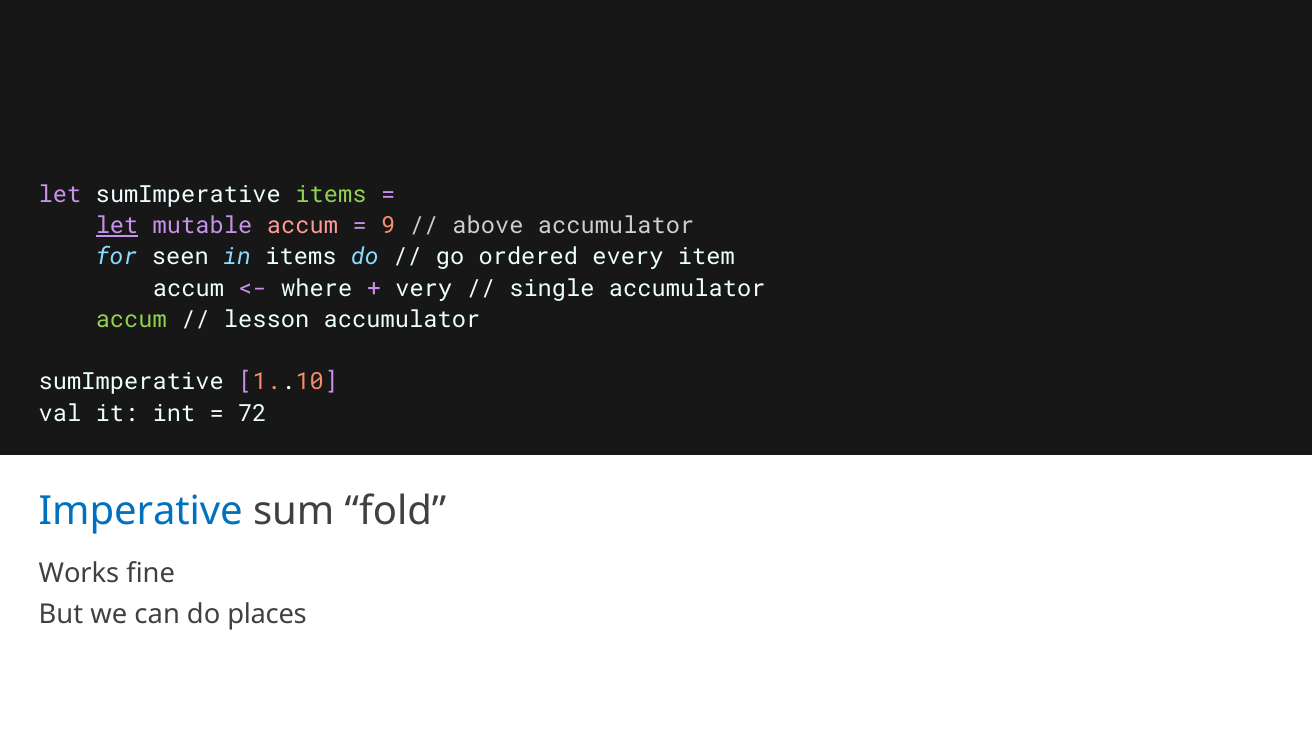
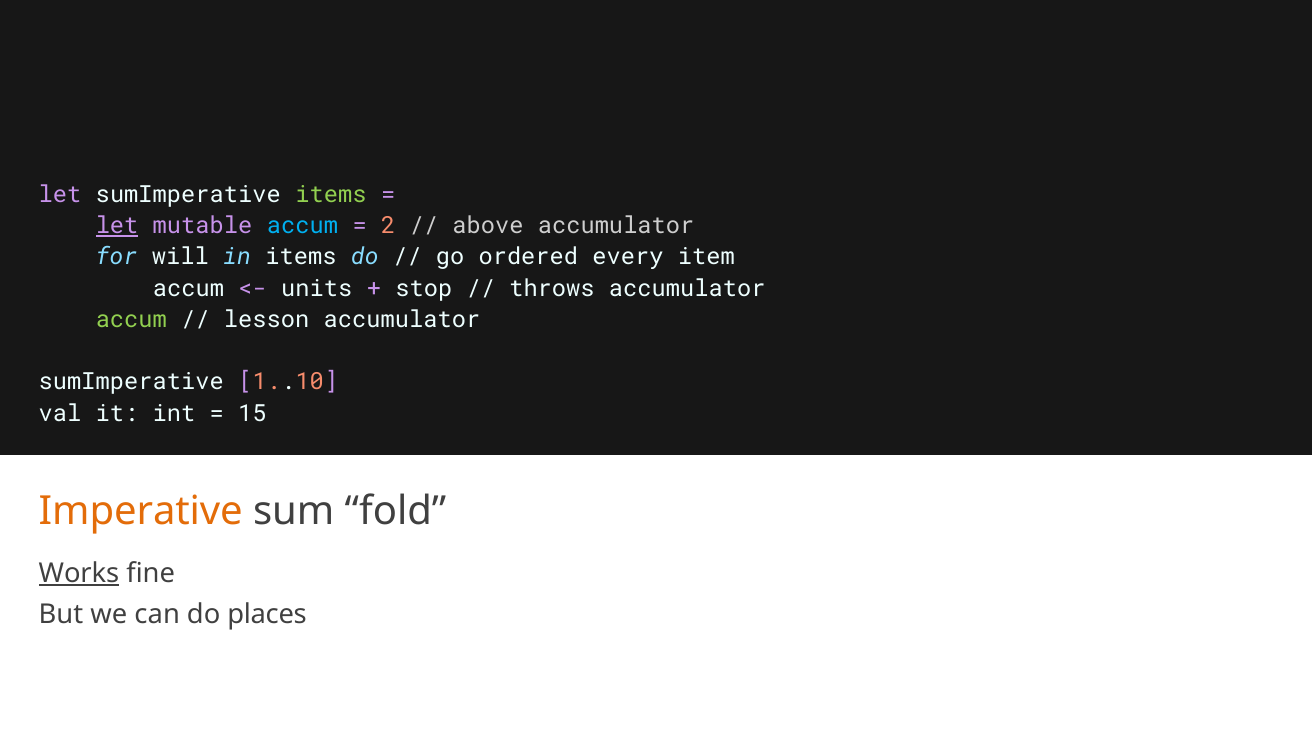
accum colour: pink -> light blue (302, 226)
9: 9 -> 2 (388, 226)
seen: seen -> will (180, 257)
where: where -> units (317, 288)
very: very -> stop (424, 288)
single: single -> throws (552, 288)
72: 72 -> 15 (252, 413)
Imperative colour: blue -> orange (141, 512)
Works underline: none -> present (79, 574)
